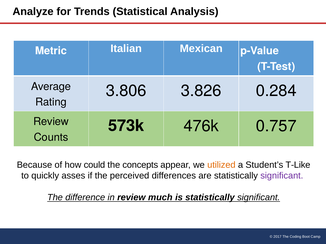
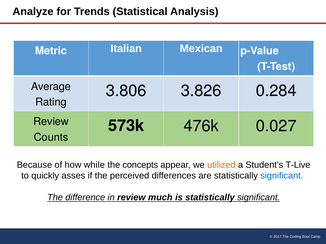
0.757: 0.757 -> 0.027 (276, 126)
could: could -> while (94, 165)
T-Like: T-Like -> T-Live (298, 165)
significant colour: purple -> blue (282, 176)
